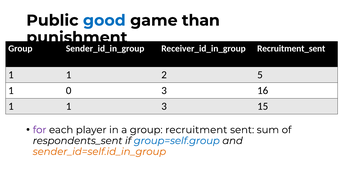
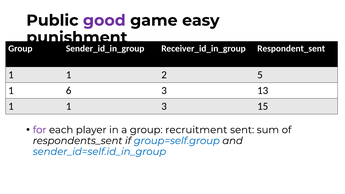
good colour: blue -> purple (104, 20)
than: than -> easy (201, 20)
Recruitment_sent: Recruitment_sent -> Respondent_sent (291, 49)
0: 0 -> 6 (69, 91)
16: 16 -> 13 (263, 91)
sender_id=self.id_in_group colour: orange -> blue (99, 152)
